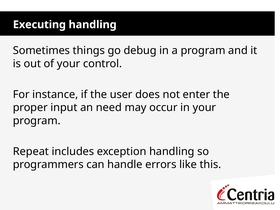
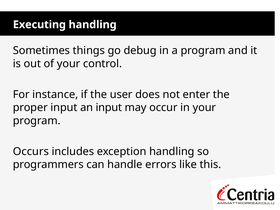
an need: need -> input (109, 108)
Repeat: Repeat -> Occurs (31, 151)
